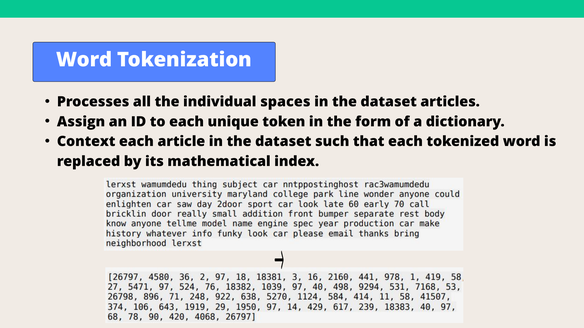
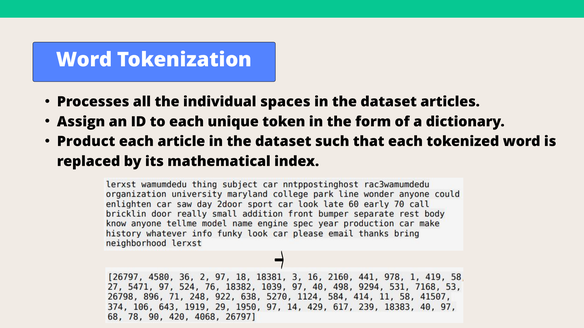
Context: Context -> Product (86, 142)
